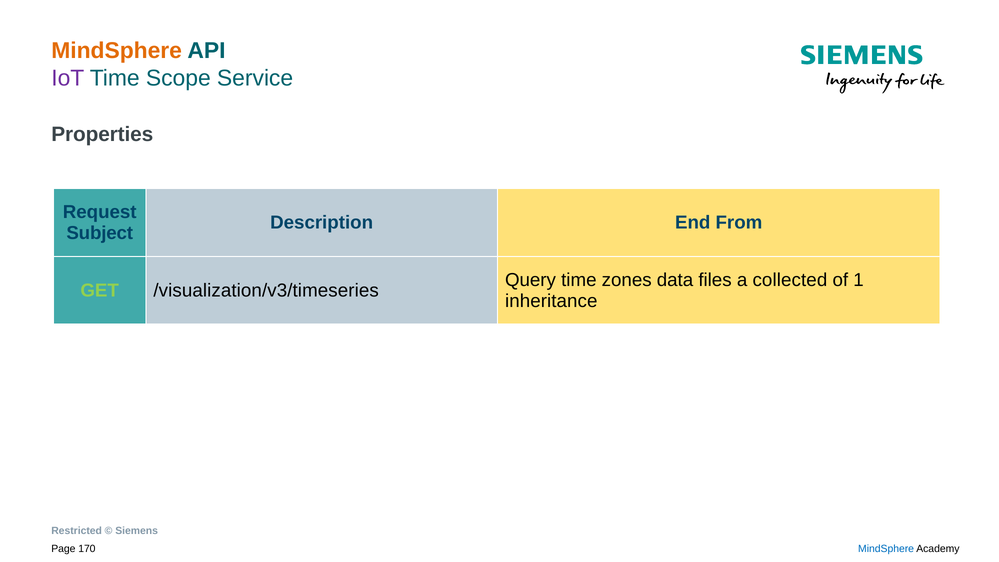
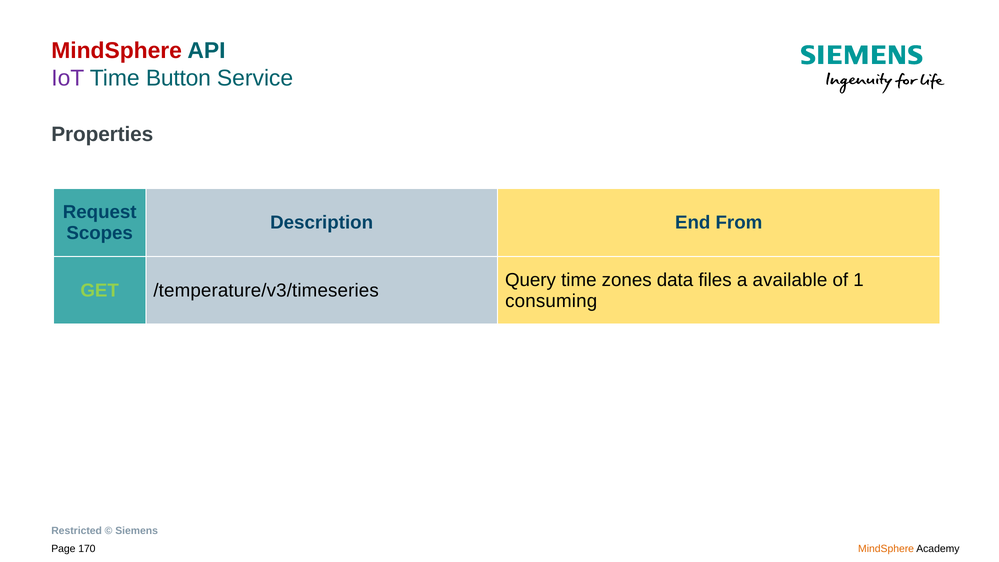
MindSphere colour: orange -> red (117, 51)
Scope: Scope -> Button (178, 78)
Subject: Subject -> Scopes (100, 233)
collected: collected -> available (790, 280)
/visualization/v3/timeseries: /visualization/v3/timeseries -> /temperature/v3/timeseries (266, 290)
inheritance: inheritance -> consuming (551, 301)
MindSphere colour: blue -> orange (886, 549)
